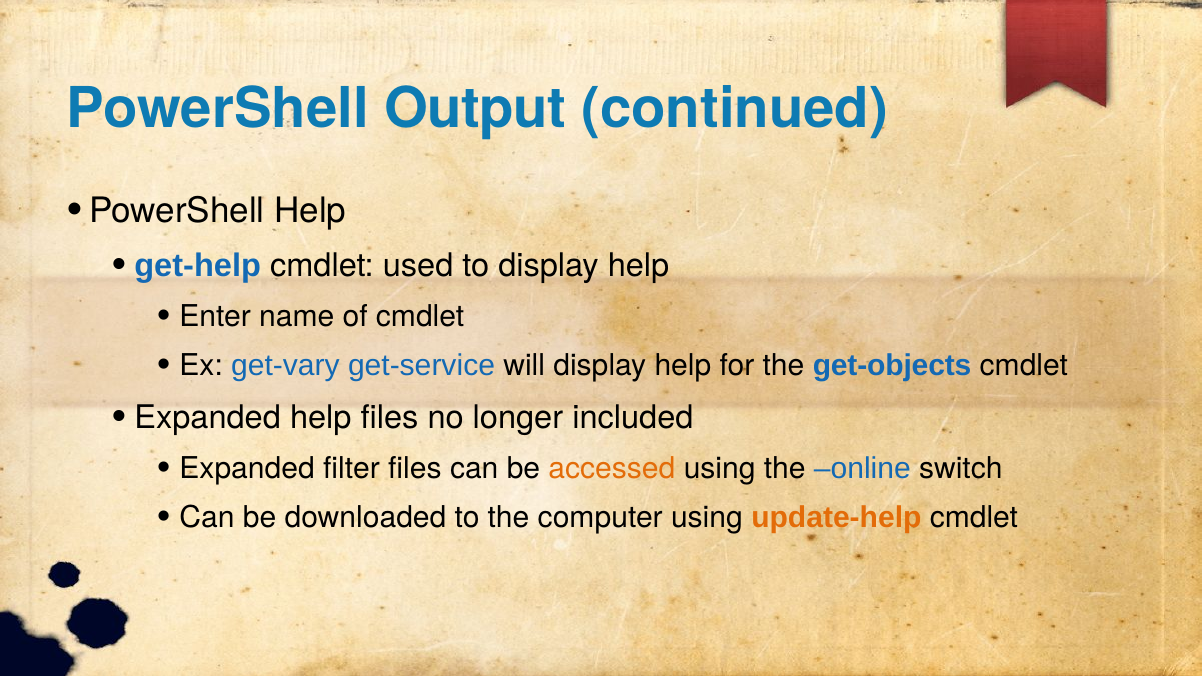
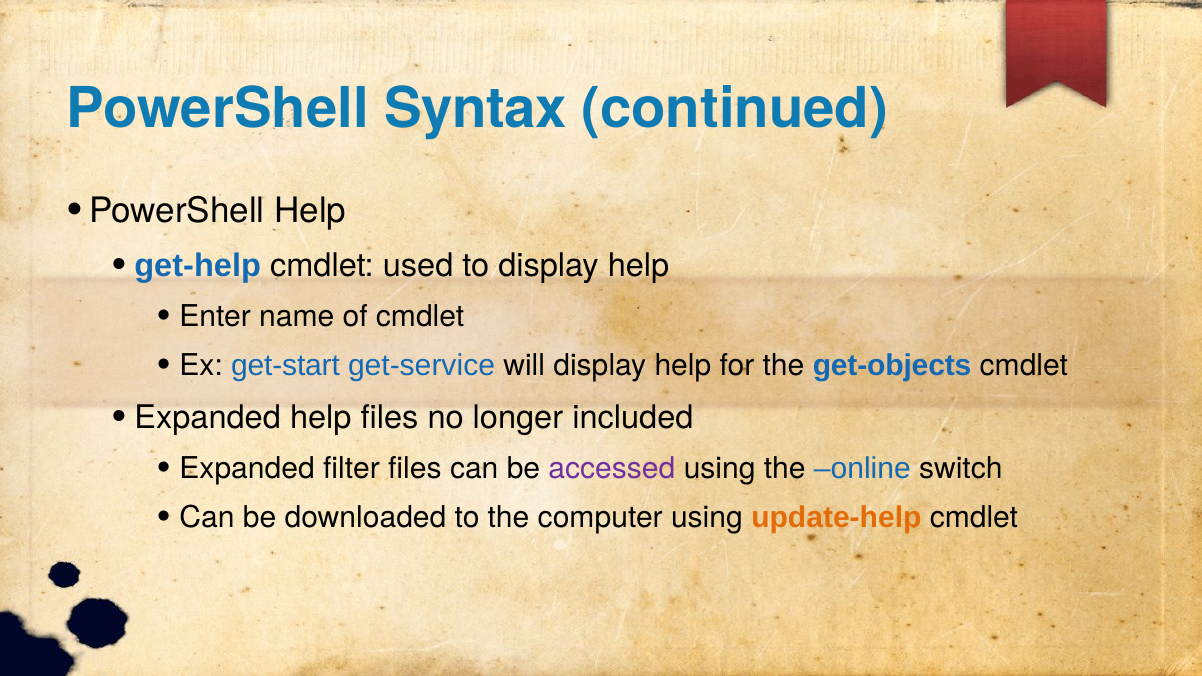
Output: Output -> Syntax (475, 108)
get-vary: get-vary -> get-start (286, 366)
accessed colour: orange -> purple (612, 469)
